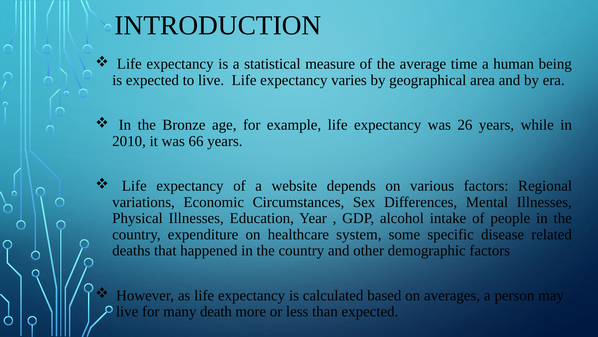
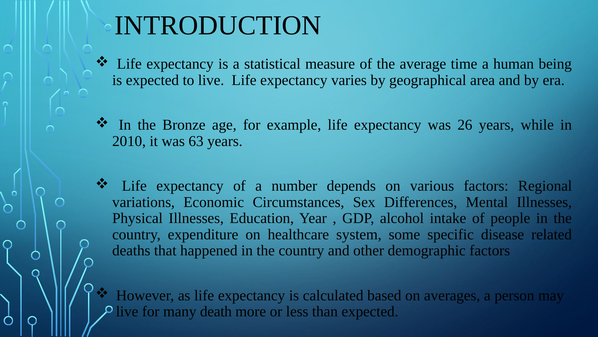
66: 66 -> 63 (196, 141)
website: website -> number (294, 186)
